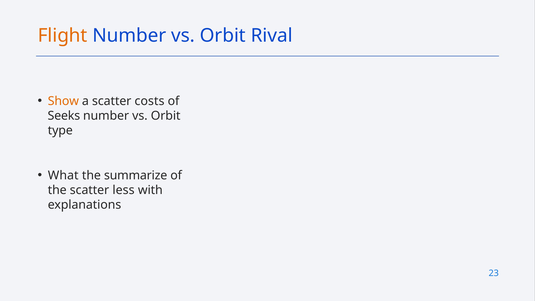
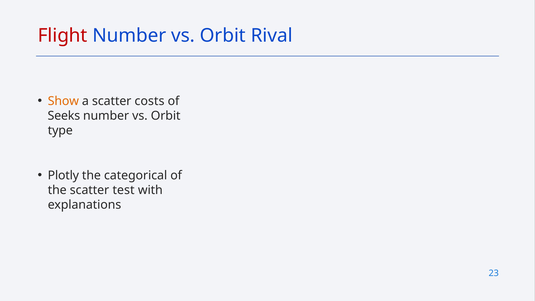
Flight colour: orange -> red (63, 36)
What: What -> Plotly (63, 175)
summarize: summarize -> categorical (136, 175)
less: less -> test (124, 190)
